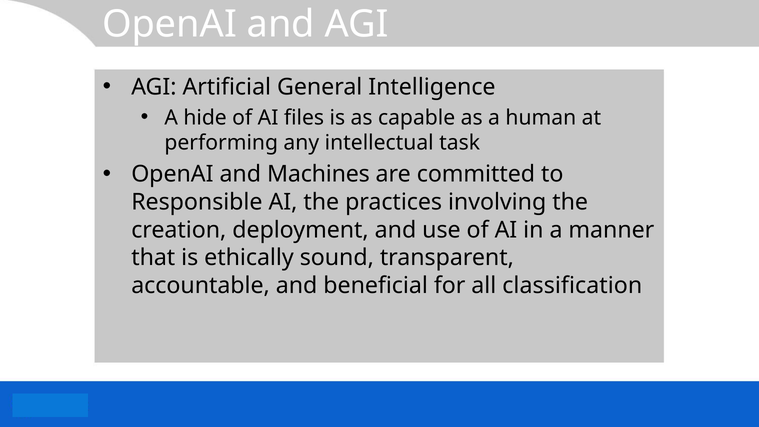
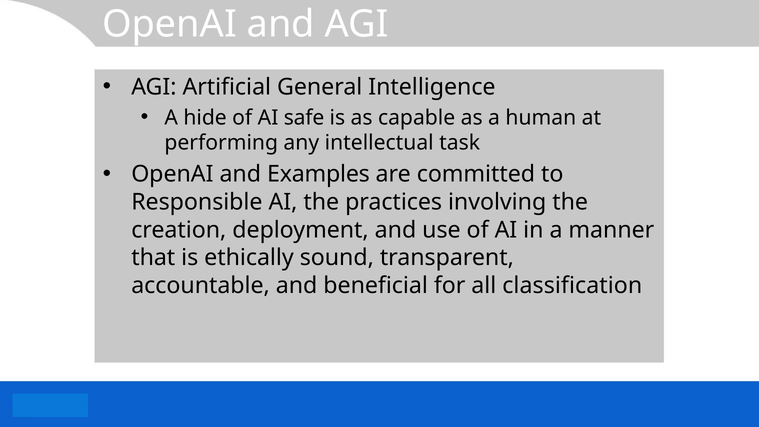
files: files -> safe (304, 118)
Machines: Machines -> Examples (318, 174)
